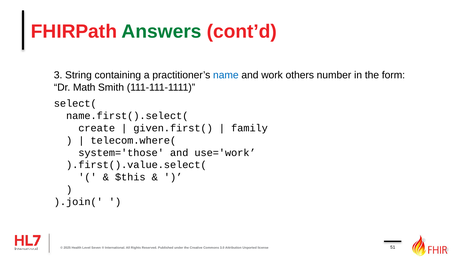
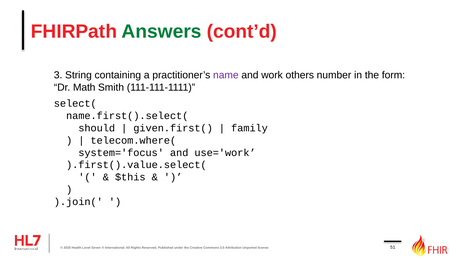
name colour: blue -> purple (226, 75)
create: create -> should (97, 128)
system='those: system='those -> system='focus (121, 153)
